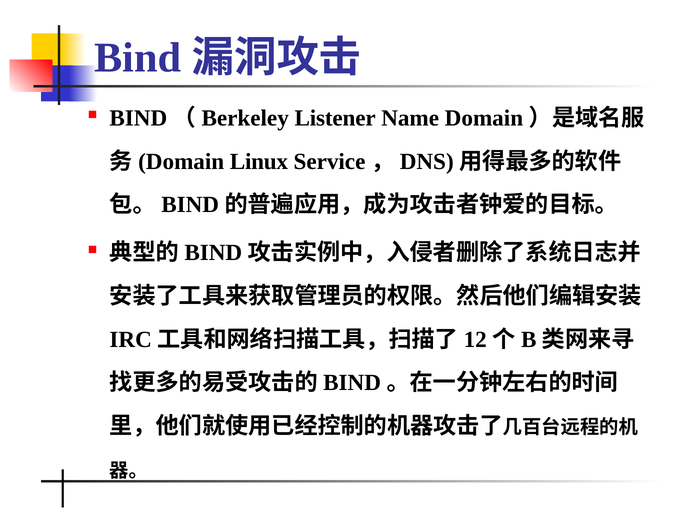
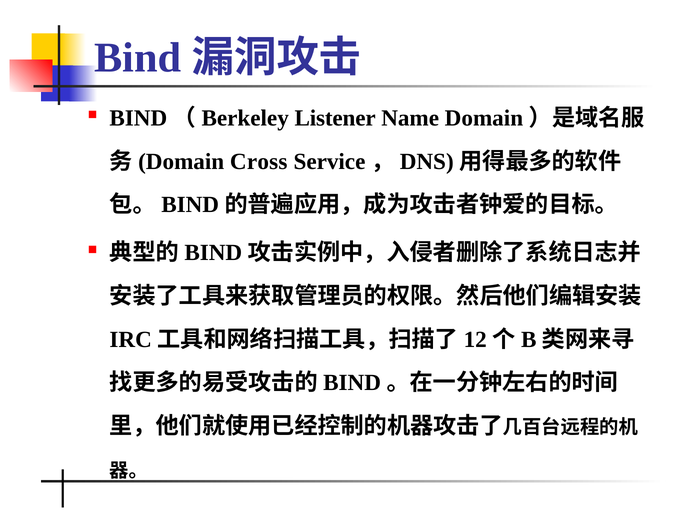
Linux: Linux -> Cross (259, 162)
